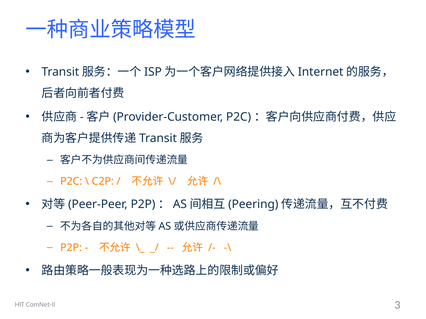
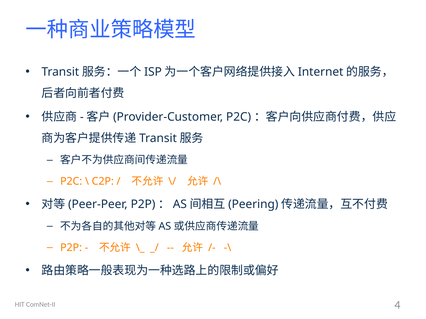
3: 3 -> 4 (397, 305)
